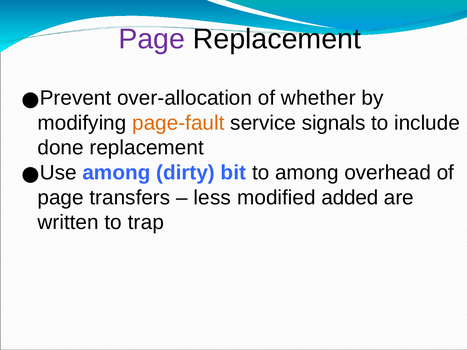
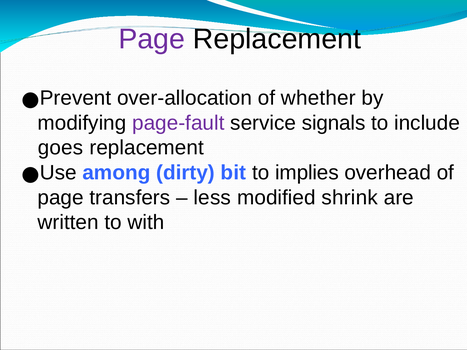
page-fault colour: orange -> purple (178, 123)
done: done -> goes (61, 148)
to among: among -> implies (307, 173)
added: added -> shrink (350, 198)
trap: trap -> with (146, 223)
